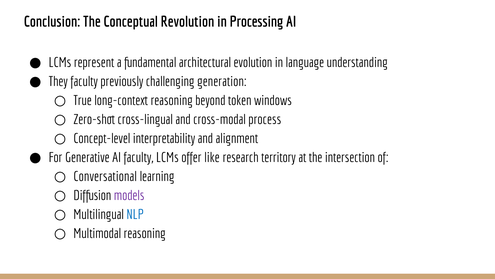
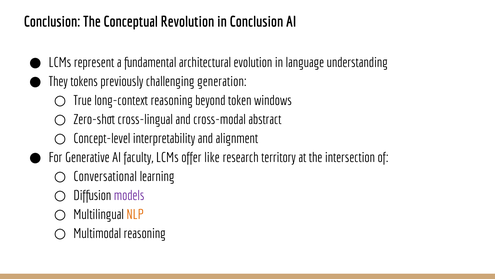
in Processing: Processing -> Conclusion (257, 22)
They faculty: faculty -> tokens (84, 81)
process: process -> abstract (265, 119)
NLP colour: blue -> orange (135, 214)
